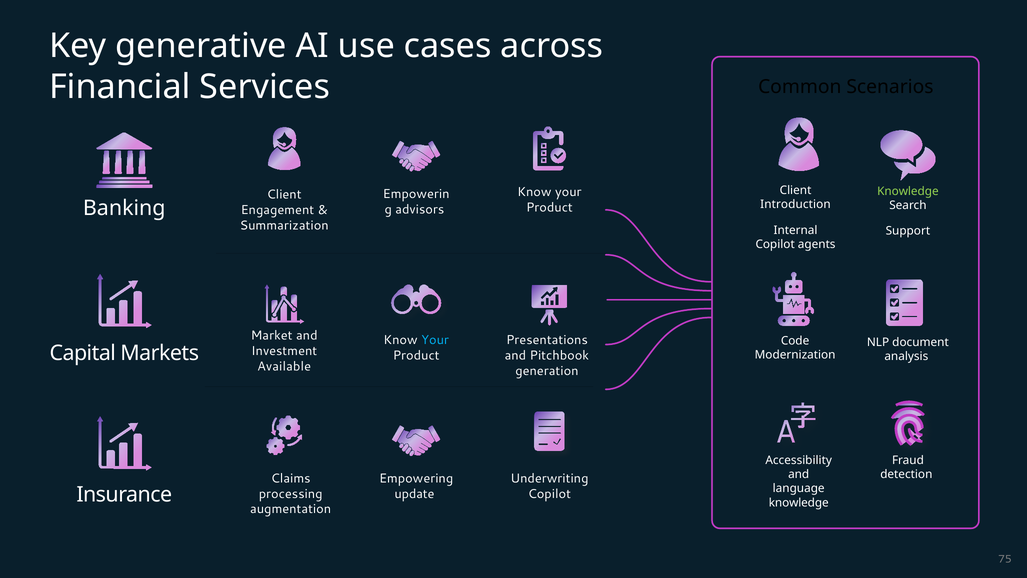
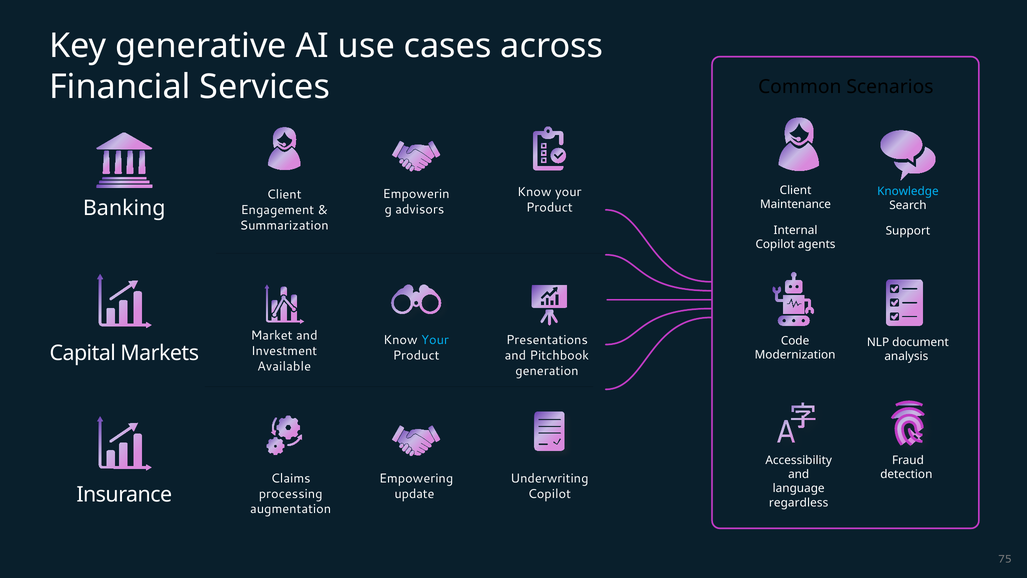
Knowledge colour: light green -> light blue (908, 191)
Introduction: Introduction -> Maintenance (796, 204)
knowledge: knowledge -> regardless (799, 502)
